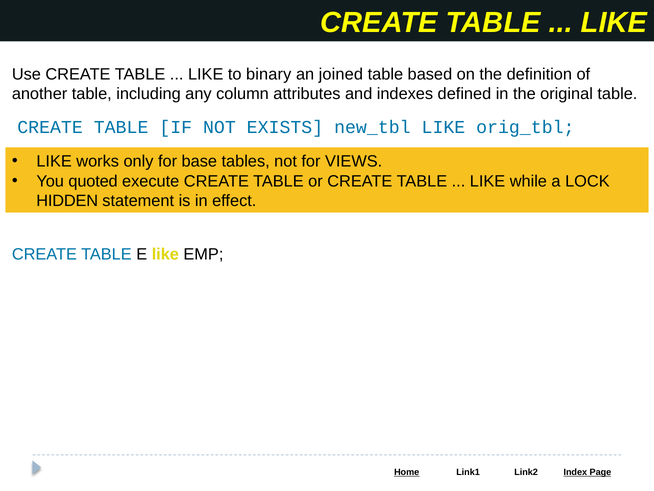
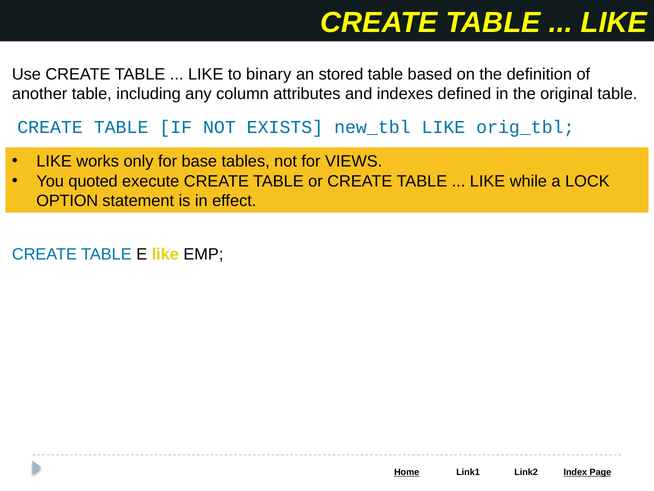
joined: joined -> stored (341, 74)
HIDDEN: HIDDEN -> OPTION (67, 201)
